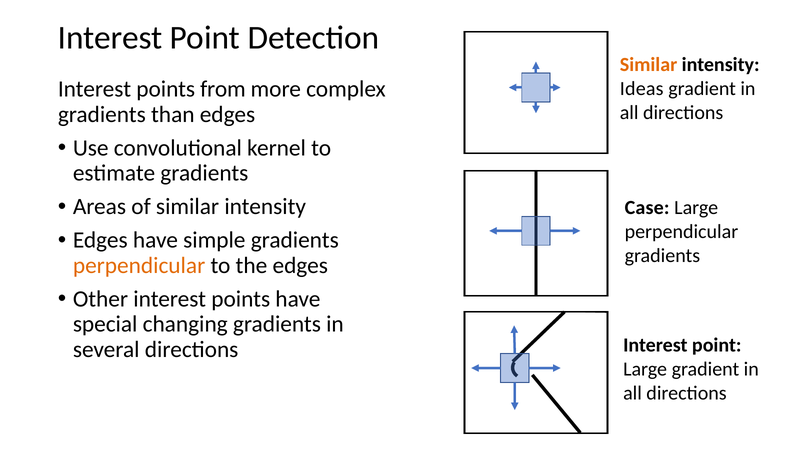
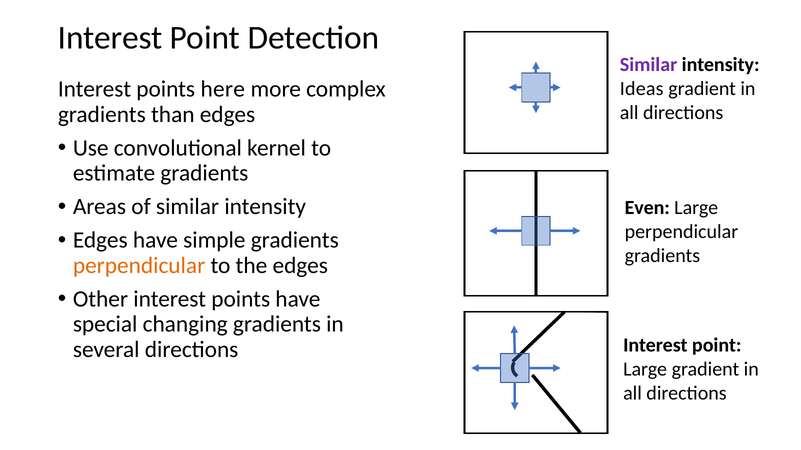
Similar colour: orange -> purple (649, 65)
from: from -> here (223, 89)
Case: Case -> Even (647, 208)
